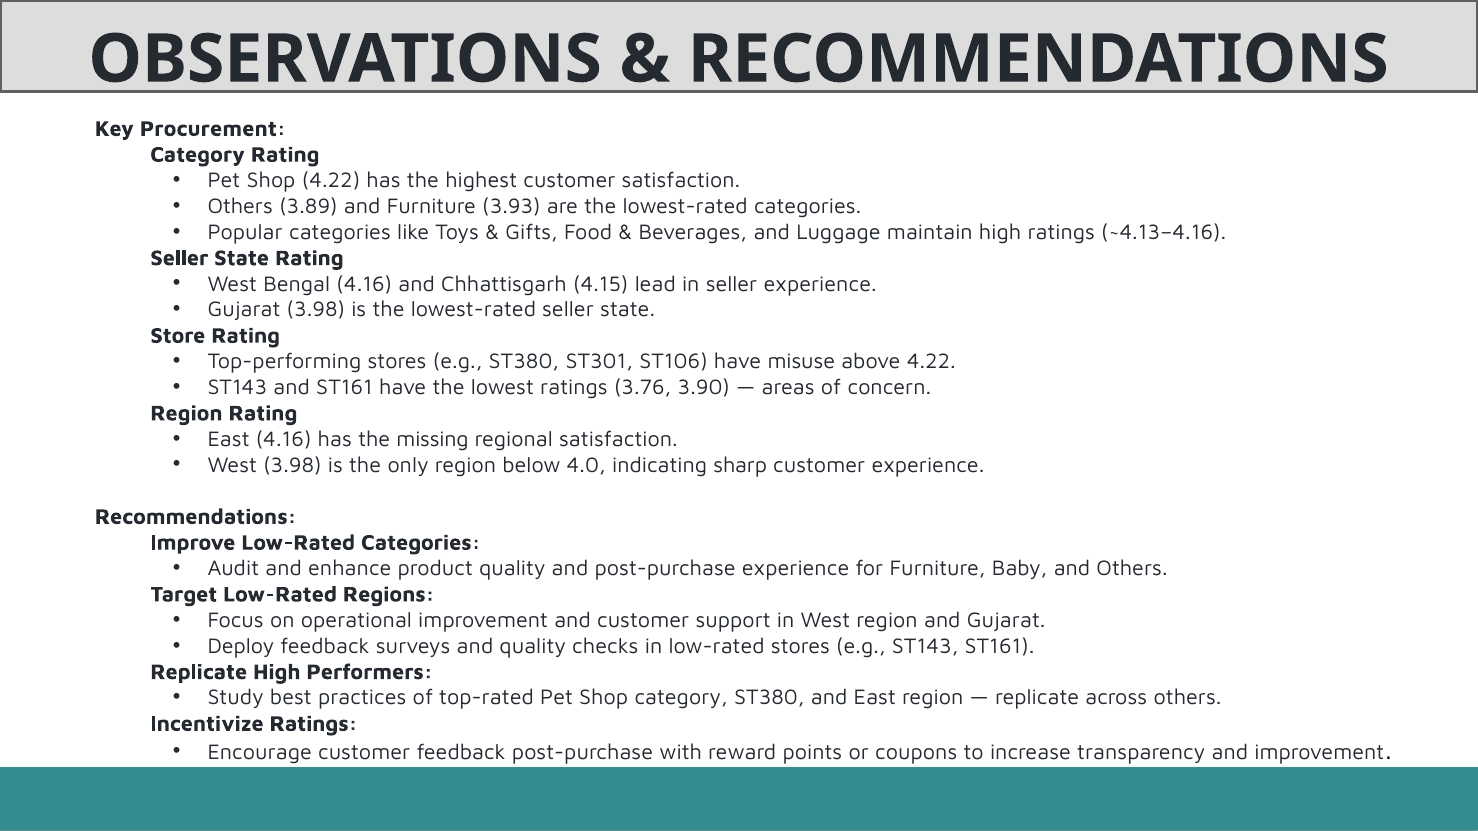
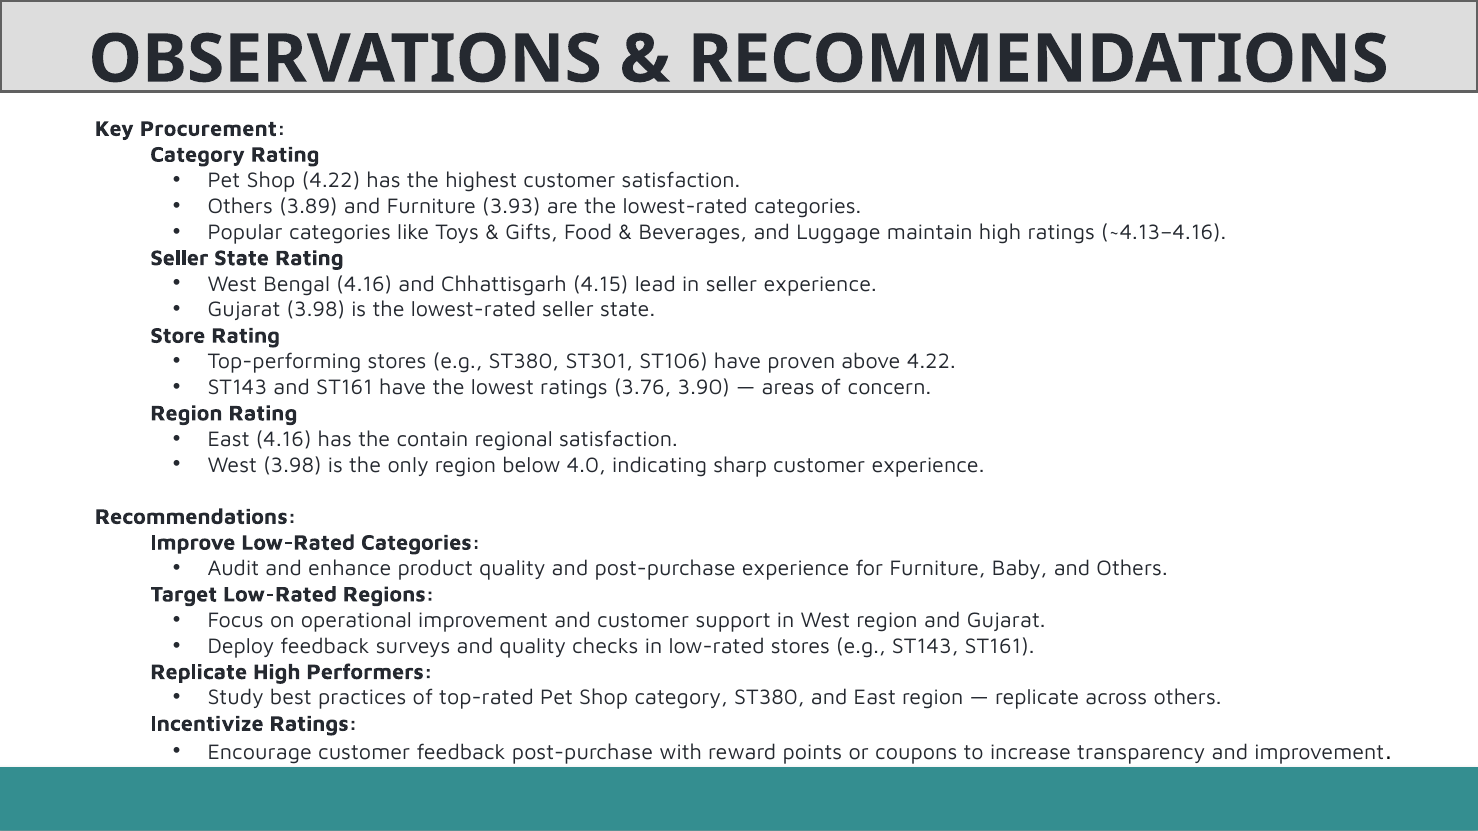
misuse: misuse -> proven (801, 362)
missing: missing -> contain (433, 439)
